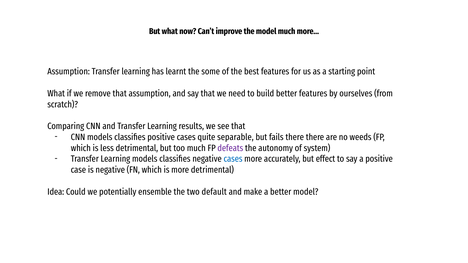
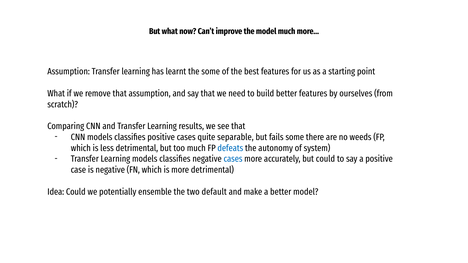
fails there: there -> some (295, 137)
defeats colour: purple -> blue (230, 148)
but effect: effect -> could (325, 159)
